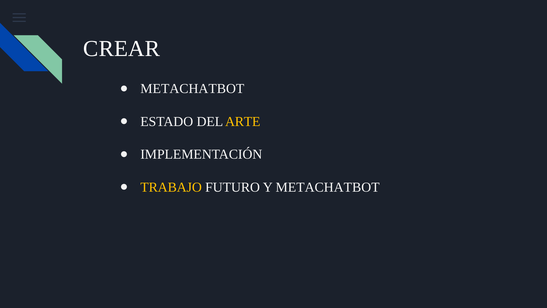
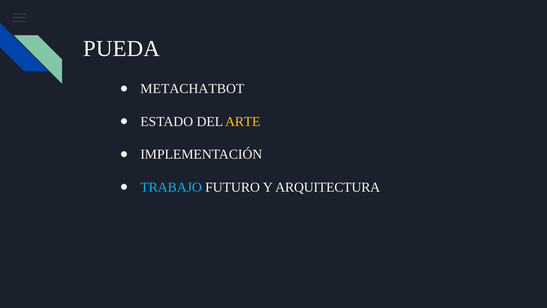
CREAR: CREAR -> PUEDA (122, 49)
TRABAJO colour: yellow -> light blue (171, 187)
Y METACHATBOT: METACHATBOT -> ARQUITECTURA (328, 187)
